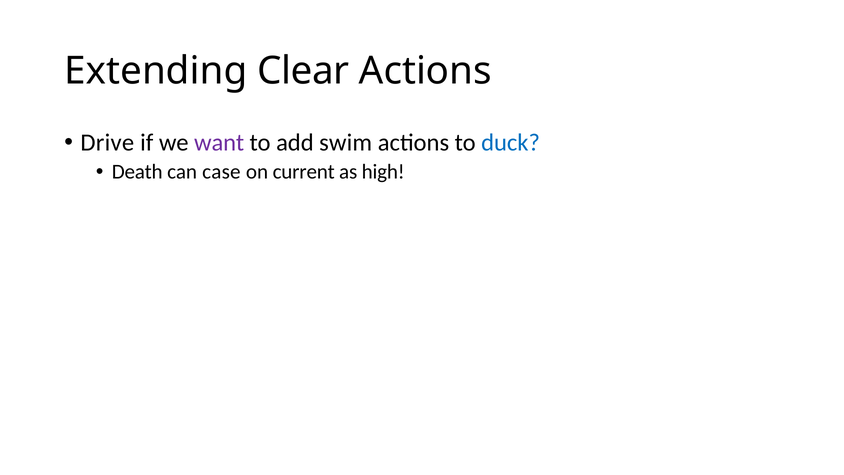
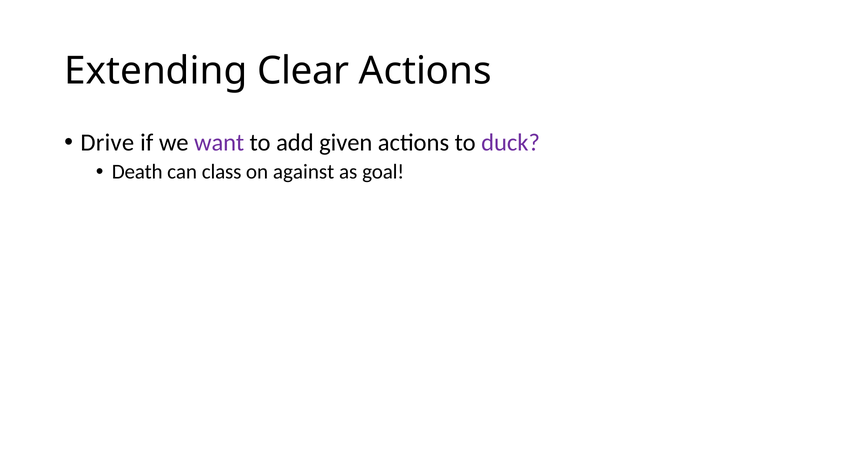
swim: swim -> given (346, 143)
duck colour: blue -> purple (511, 143)
case: case -> class (222, 172)
current: current -> against (304, 172)
high: high -> goal (383, 172)
